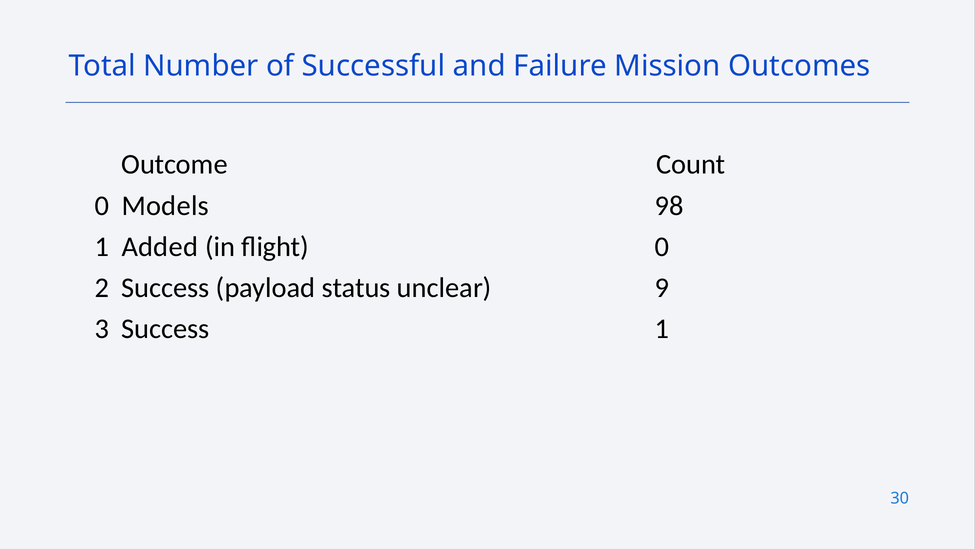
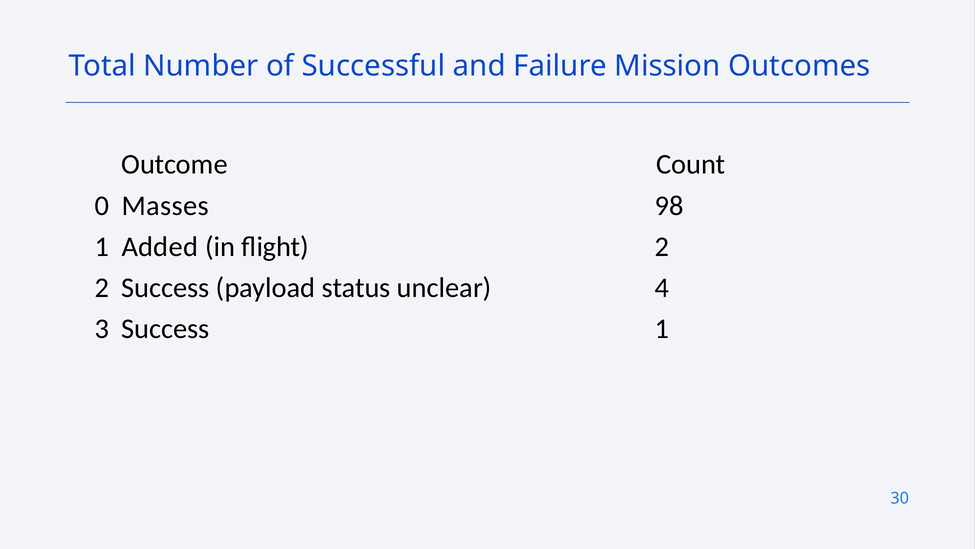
Models: Models -> Masses (165, 206)
flight 0: 0 -> 2 (662, 247)
9: 9 -> 4 (662, 287)
